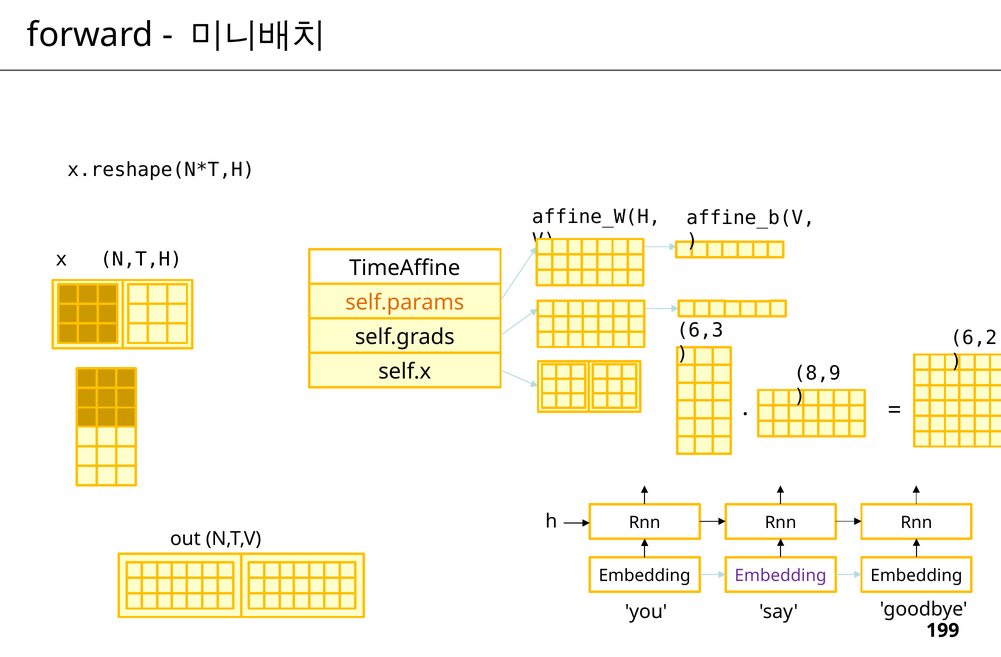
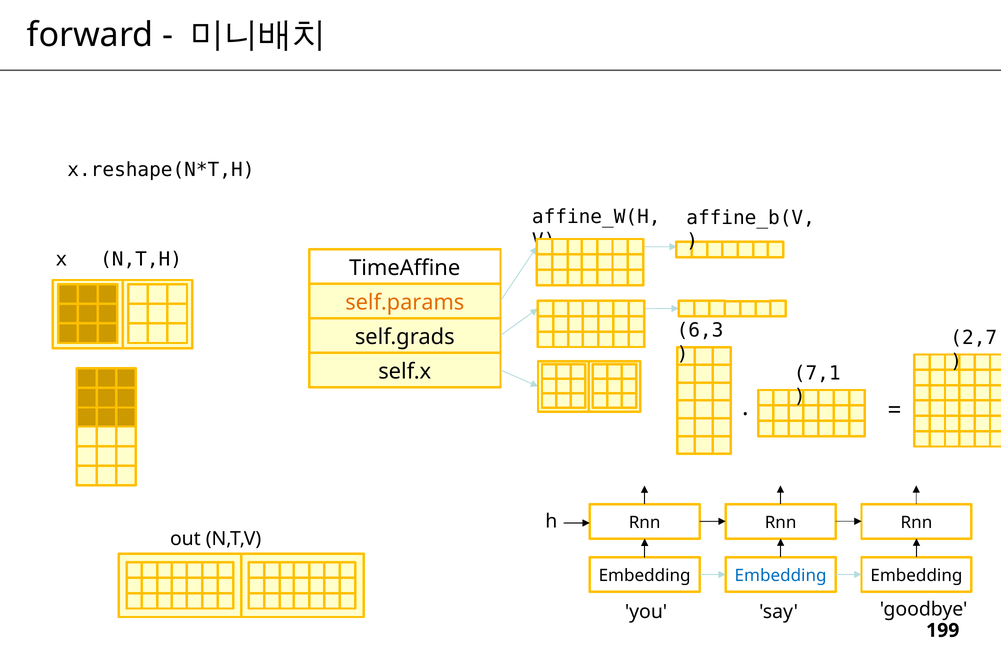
6,2: 6,2 -> 2,7 (974, 338)
8,9: 8,9 -> 7,1 (817, 374)
Embedding colour: purple -> blue (781, 576)
